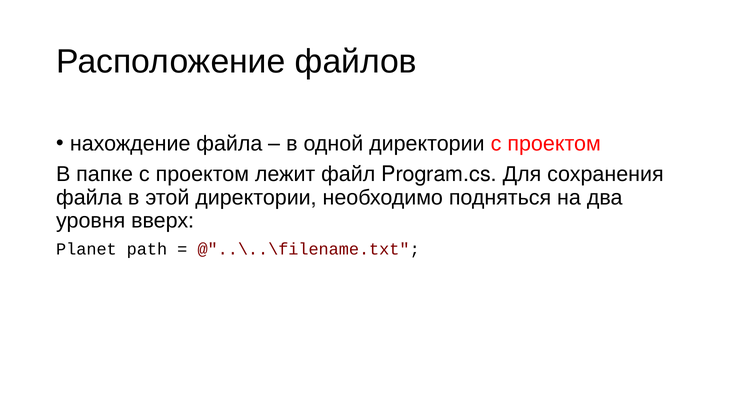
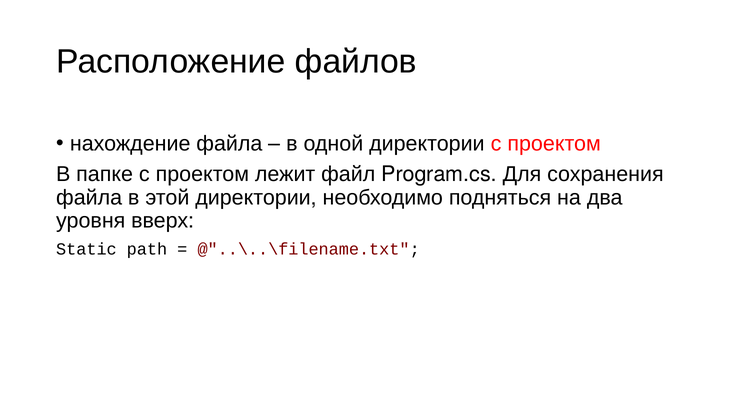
Planet: Planet -> Static (86, 249)
